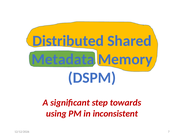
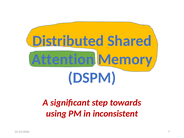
Metadata: Metadata -> Attention (63, 59)
